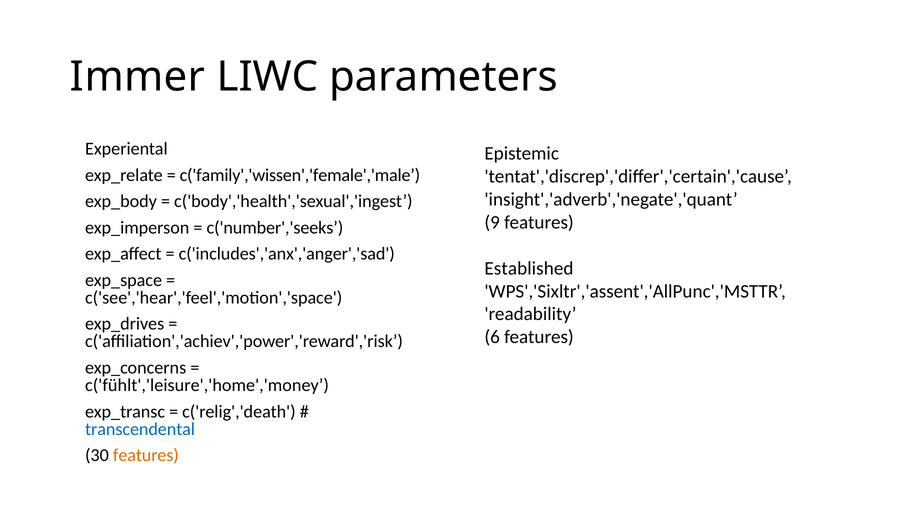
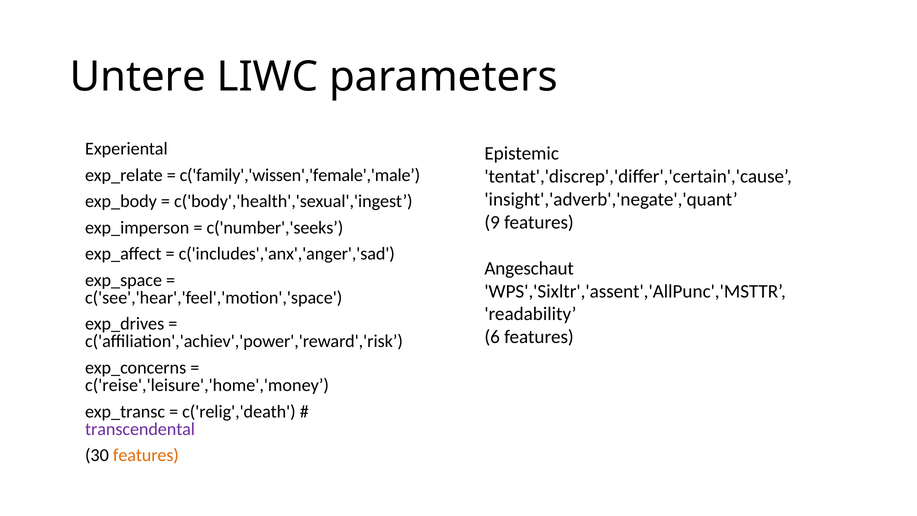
Immer: Immer -> Untere (138, 77)
Established: Established -> Angeschaut (529, 268)
c('fühlt','leisure','home','money: c('fühlt','leisure','home','money -> c('reise','leisure','home','money (207, 385)
transcendental colour: blue -> purple (140, 429)
